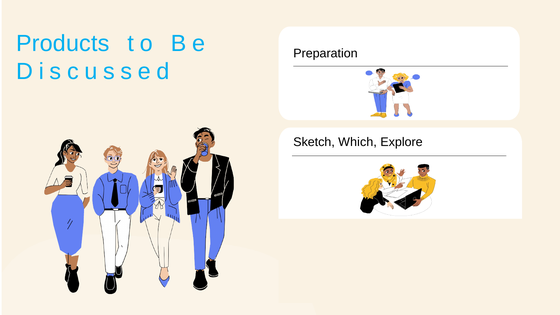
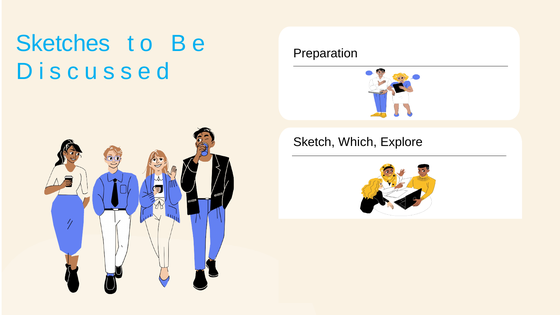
Products: Products -> Sketches (63, 44)
